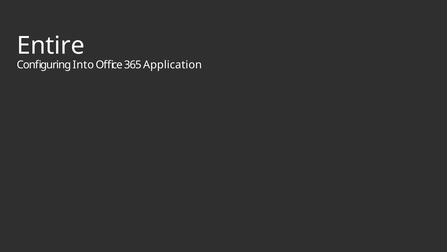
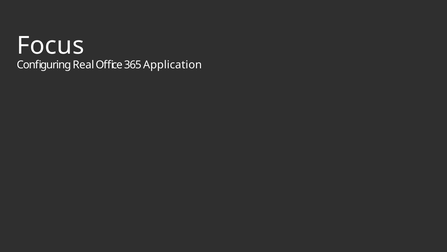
Entire: Entire -> Focus (50, 45)
Into: Into -> Real (83, 65)
